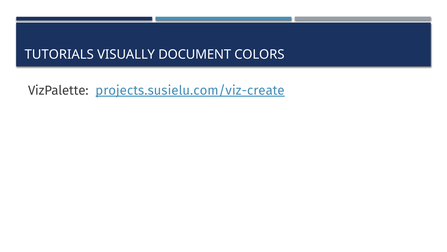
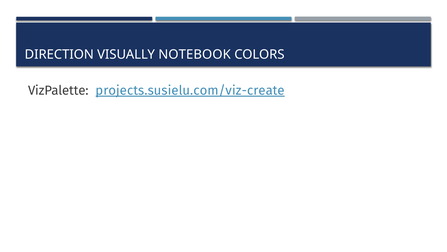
TUTORIALS: TUTORIALS -> DIRECTION (59, 54)
DOCUMENT: DOCUMENT -> NOTEBOOK (195, 54)
